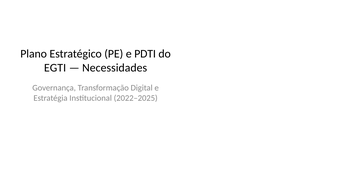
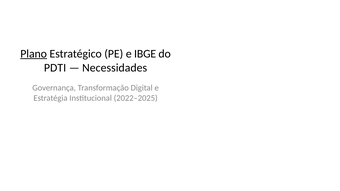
Plano underline: none -> present (34, 54)
PDTI: PDTI -> IBGE (145, 54)
EGTI: EGTI -> PDTI (55, 68)
